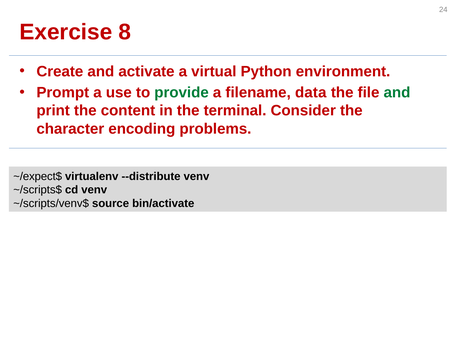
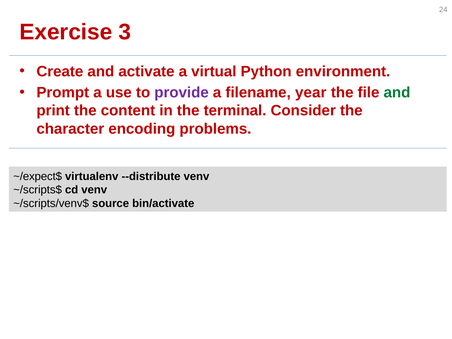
8: 8 -> 3 (125, 32)
provide colour: green -> purple (182, 93)
data: data -> year (311, 93)
